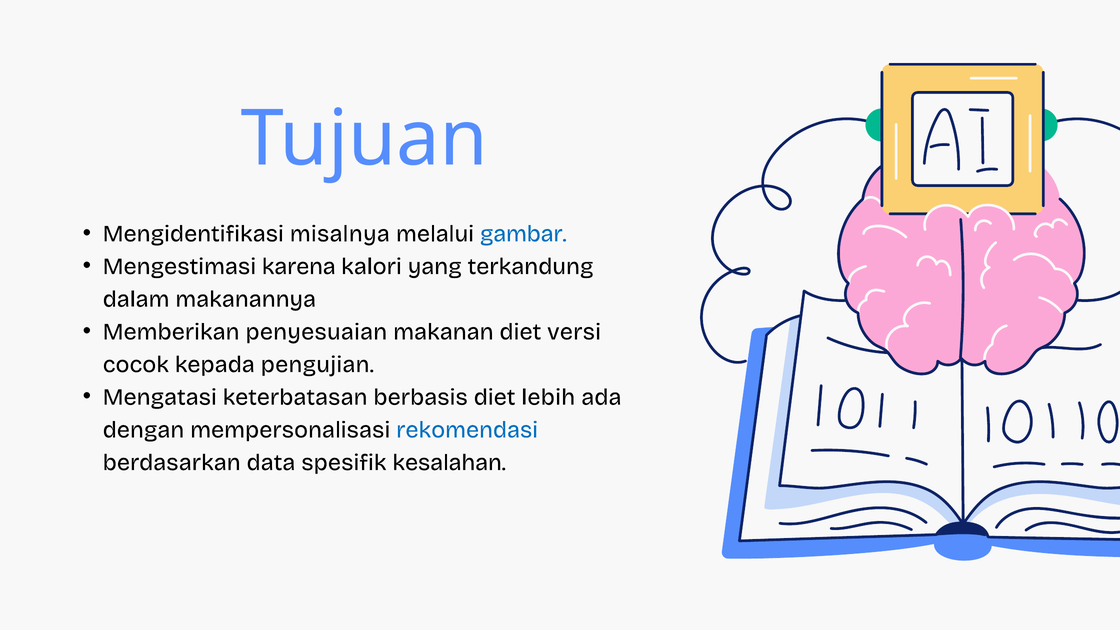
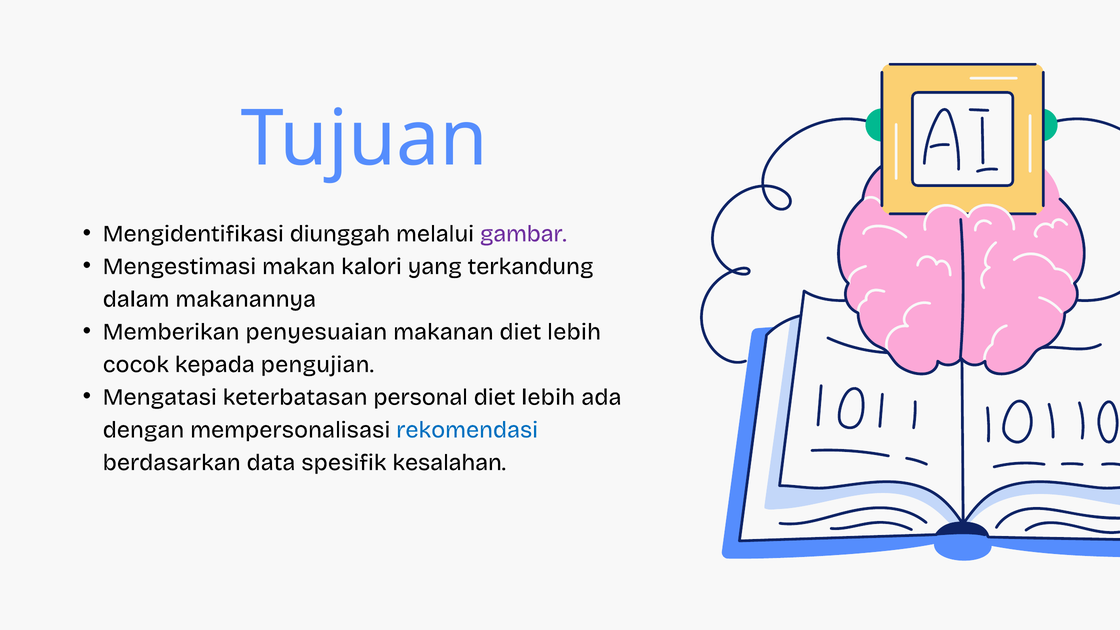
misalnya: misalnya -> diunggah (340, 234)
gambar colour: blue -> purple (523, 234)
karena: karena -> makan (299, 266)
makanan diet versi: versi -> lebih (574, 332)
berbasis: berbasis -> personal (421, 397)
